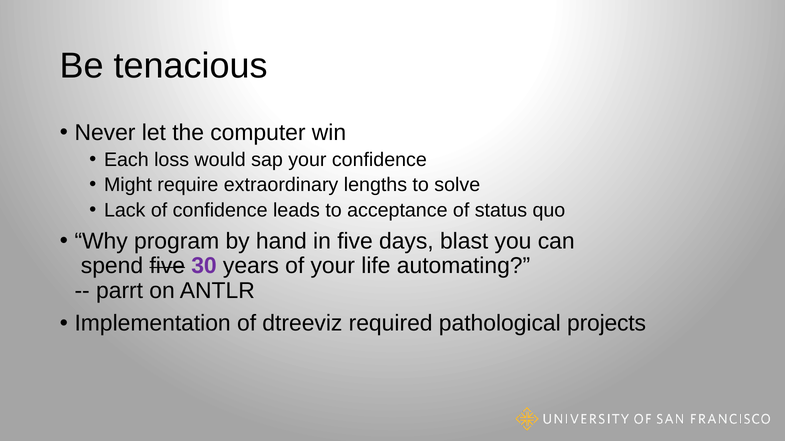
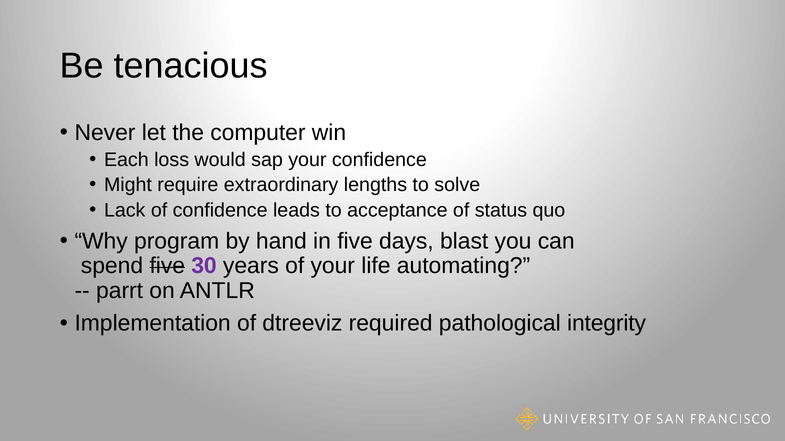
projects: projects -> integrity (607, 324)
